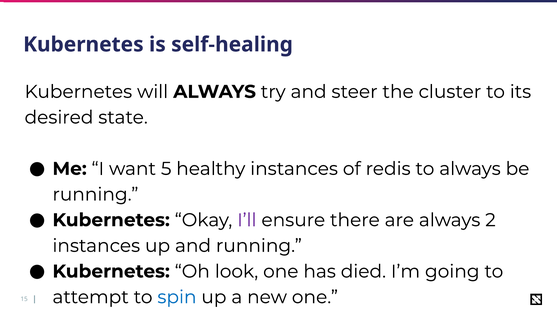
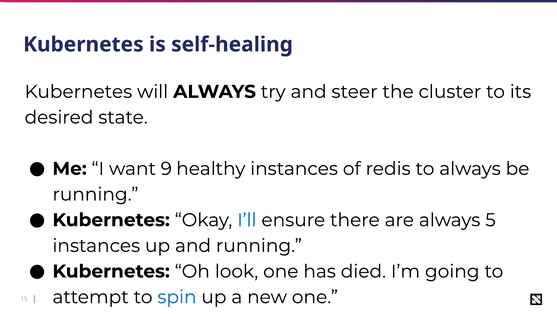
5: 5 -> 9 (166, 168)
I’ll colour: purple -> blue (247, 220)
2: 2 -> 5 (490, 220)
